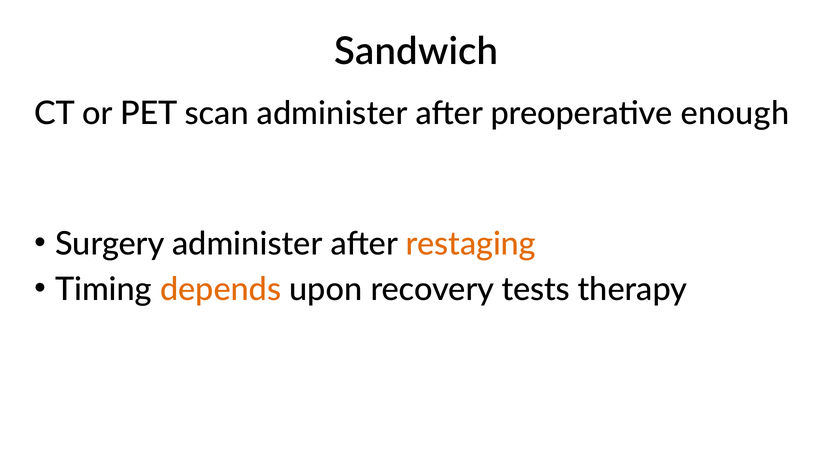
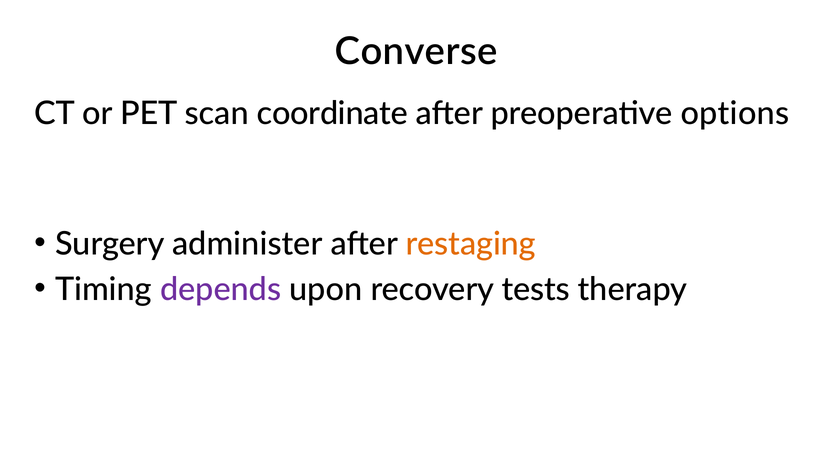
Sandwich: Sandwich -> Converse (416, 52)
scan administer: administer -> coordinate (332, 114)
enough: enough -> options (735, 114)
depends colour: orange -> purple (221, 289)
